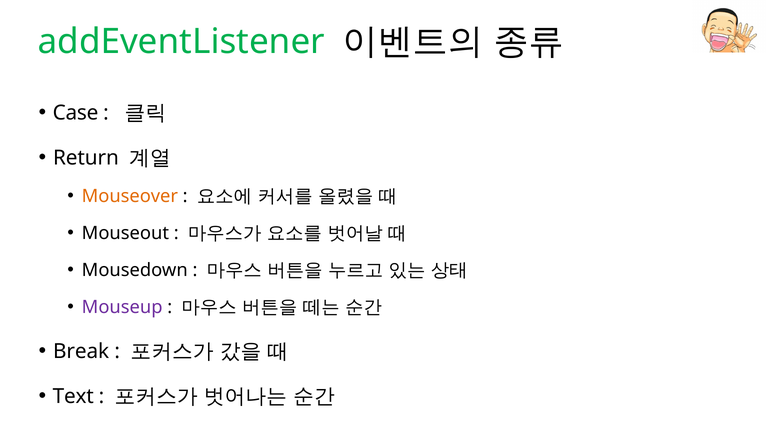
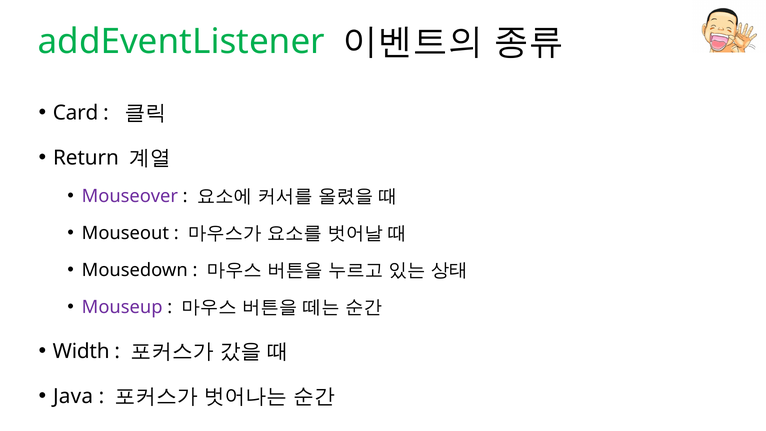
Case: Case -> Card (76, 113)
Mouseover colour: orange -> purple (130, 196)
Break: Break -> Width (81, 351)
Text: Text -> Java (73, 396)
